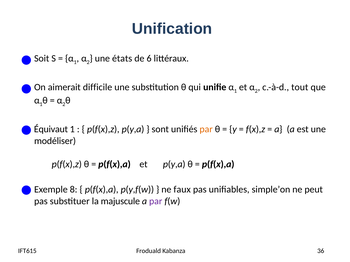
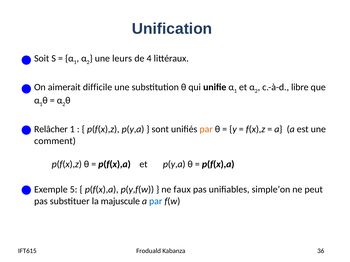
états: états -> leurs (122, 59)
6: 6 -> 4 (149, 59)
tout: tout -> libre (300, 87)
Équivaut: Équivaut -> Relâcher (51, 130)
modéliser: modéliser -> comment (55, 141)
8: 8 -> 5 (74, 190)
par colour: purple -> blue (156, 202)
